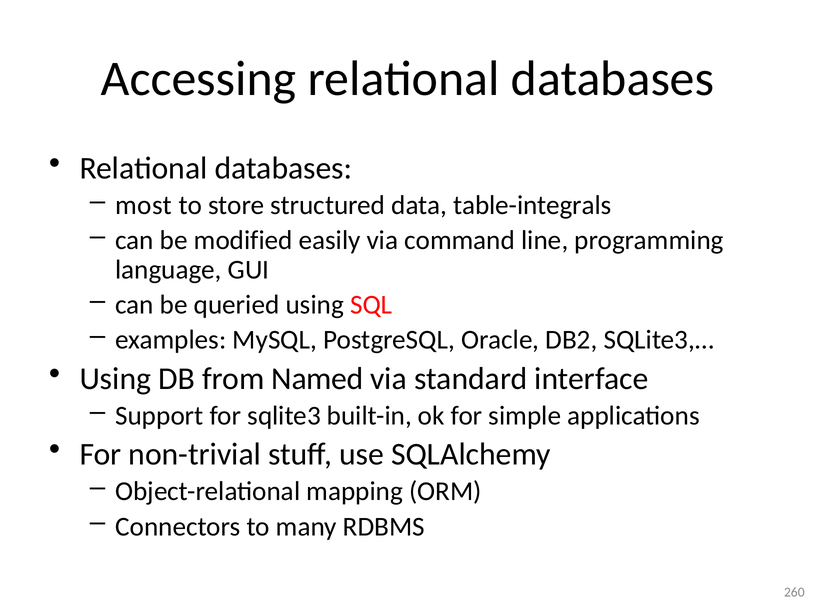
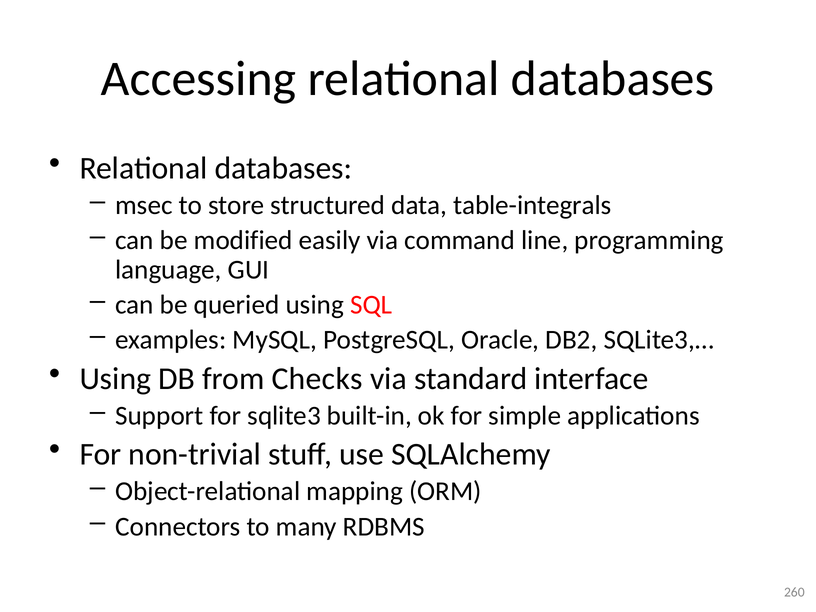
most: most -> msec (144, 205)
Named: Named -> Checks (317, 379)
